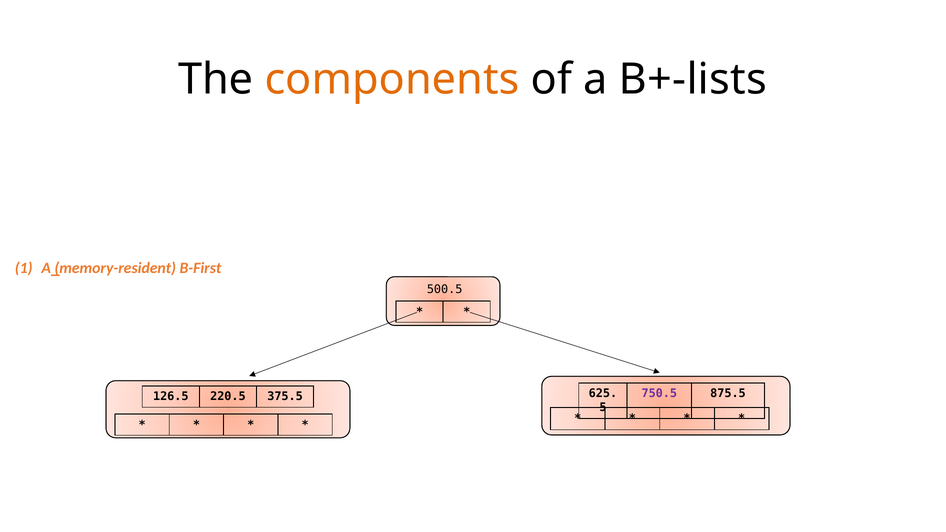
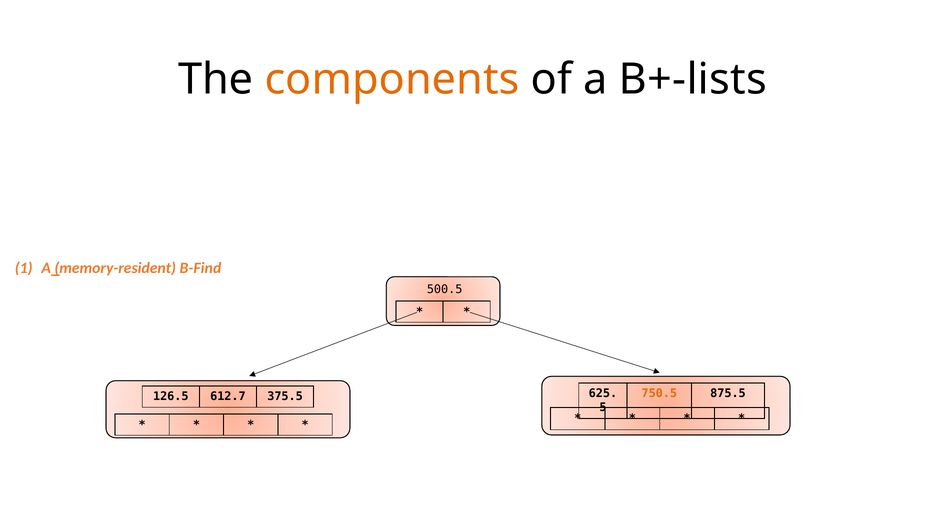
B-First: B-First -> B-Find (200, 268)
750.5 colour: purple -> orange (659, 394)
220.5: 220.5 -> 612.7 (228, 397)
